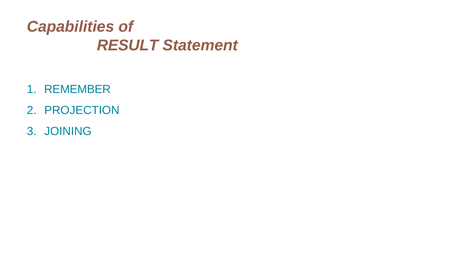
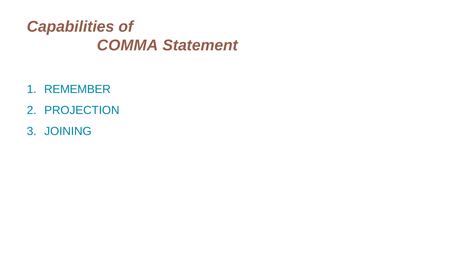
RESULT: RESULT -> COMMA (127, 45)
